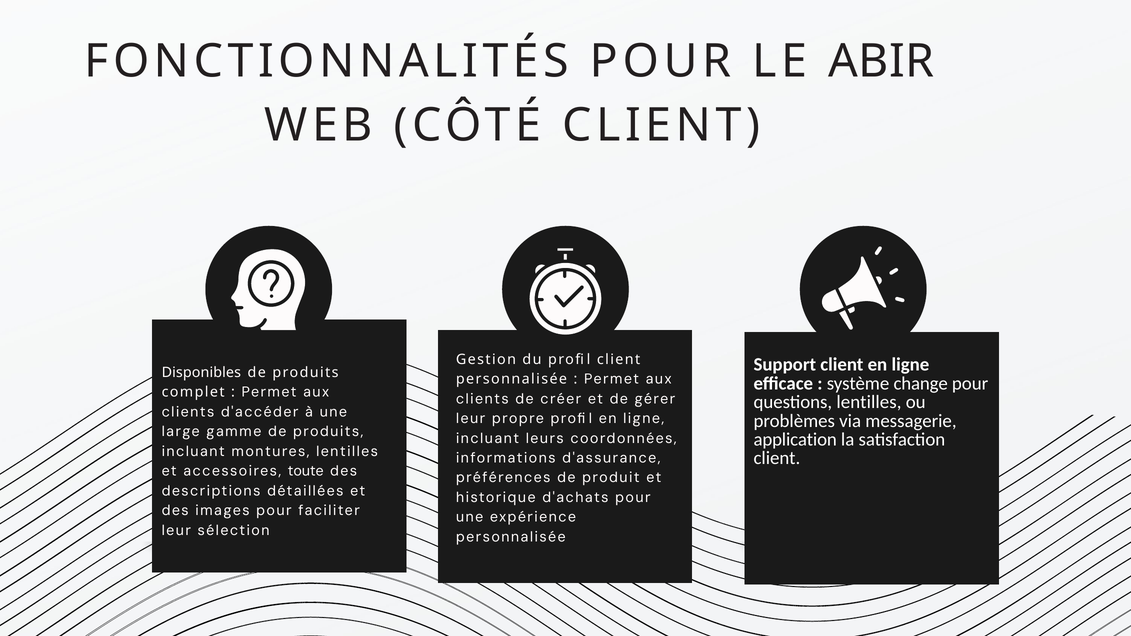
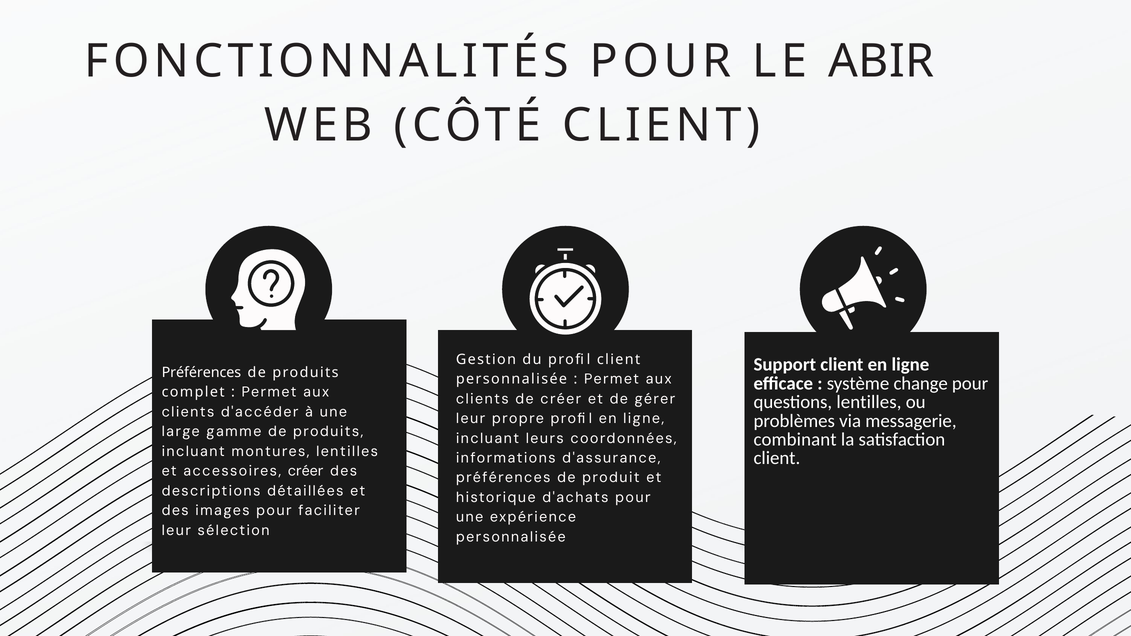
Disponibles: Disponibles -> Préférences (201, 373)
application: application -> combinant (795, 440)
accessoires toute: toute -> créer (306, 471)
